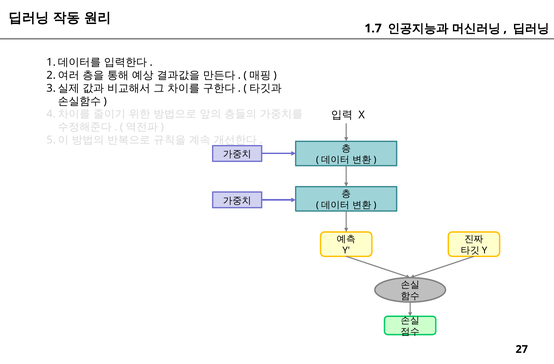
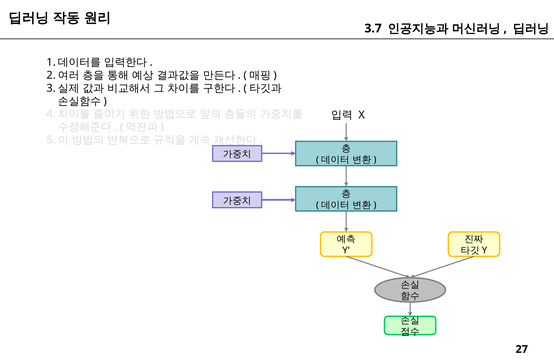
1.7: 1.7 -> 3.7 (373, 28)
